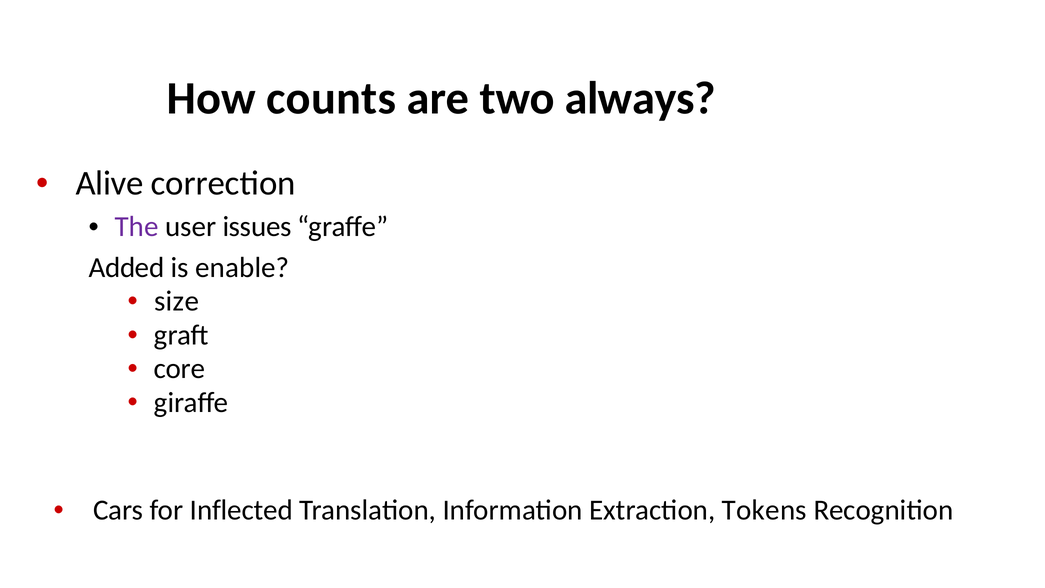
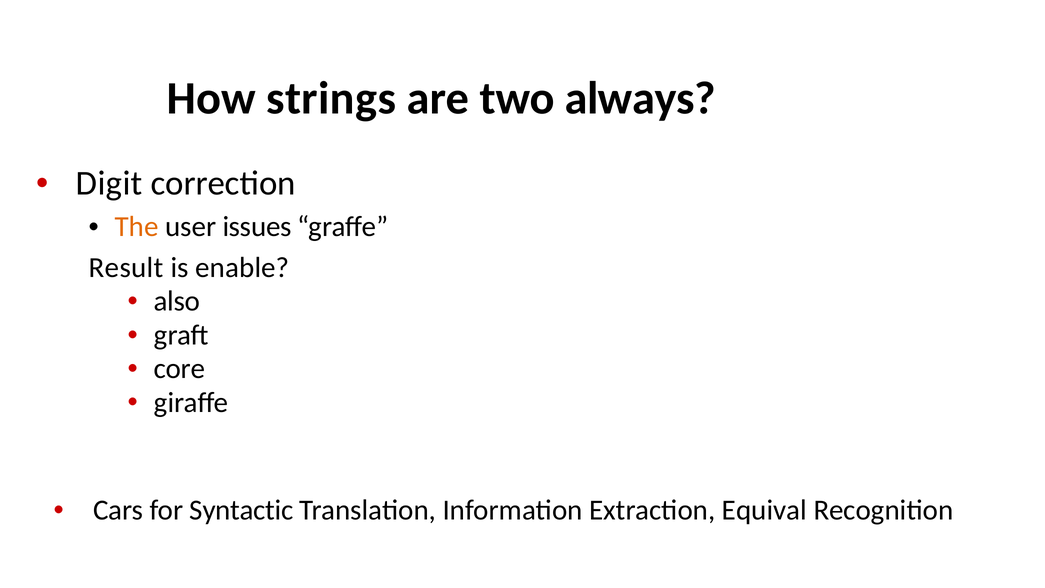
counts: counts -> strings (331, 99)
Alive: Alive -> Digit (109, 183)
The colour: purple -> orange (137, 227)
Added: Added -> Result (126, 267)
size: size -> also (177, 301)
Inflected: Inflected -> Syntactic (241, 510)
Tokens: Tokens -> Equival (765, 510)
